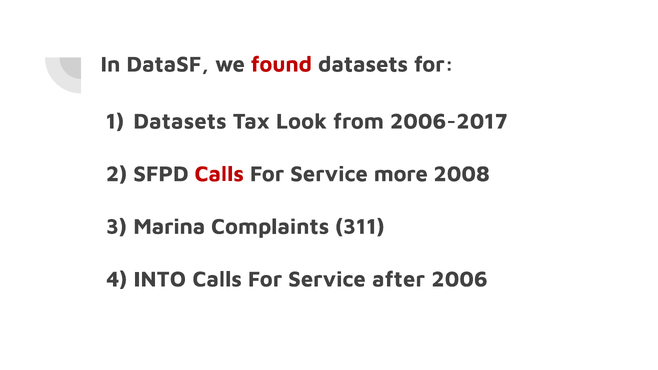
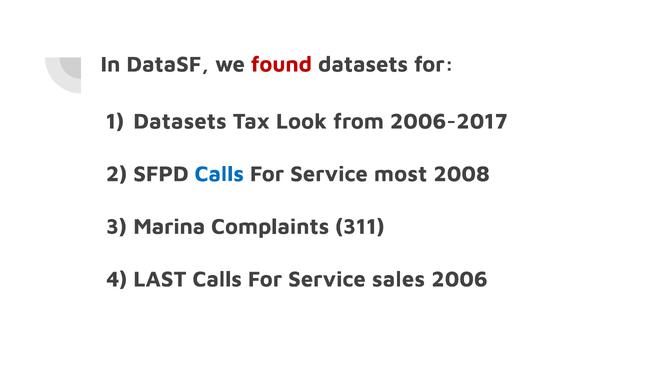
Calls colour: red -> blue (219, 174)
more: more -> most (401, 174)
INTO: INTO -> LAST (160, 279)
after: after -> sales (398, 279)
